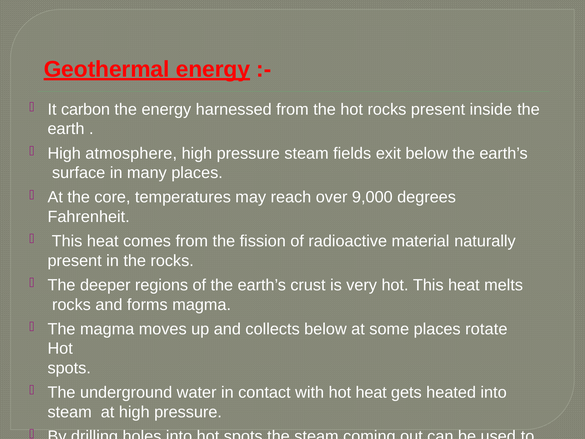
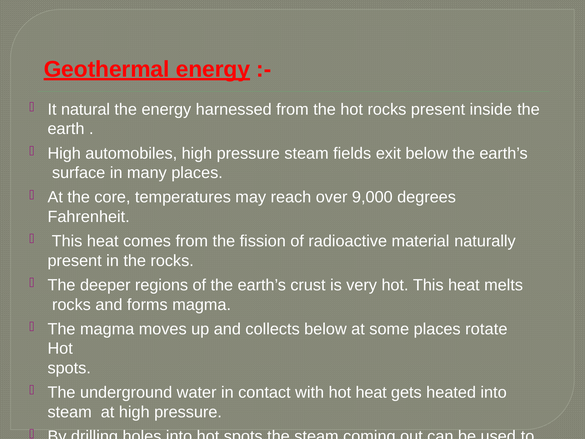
carbon: carbon -> natural (85, 109)
atmosphere: atmosphere -> automobiles (131, 153)
